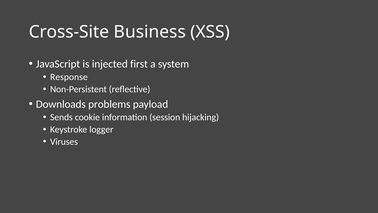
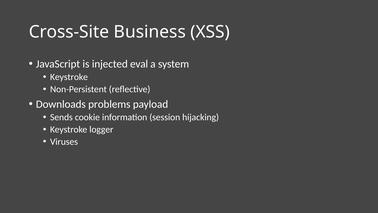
first: first -> eval (139, 64)
Response: Response -> Keystroke (69, 77)
